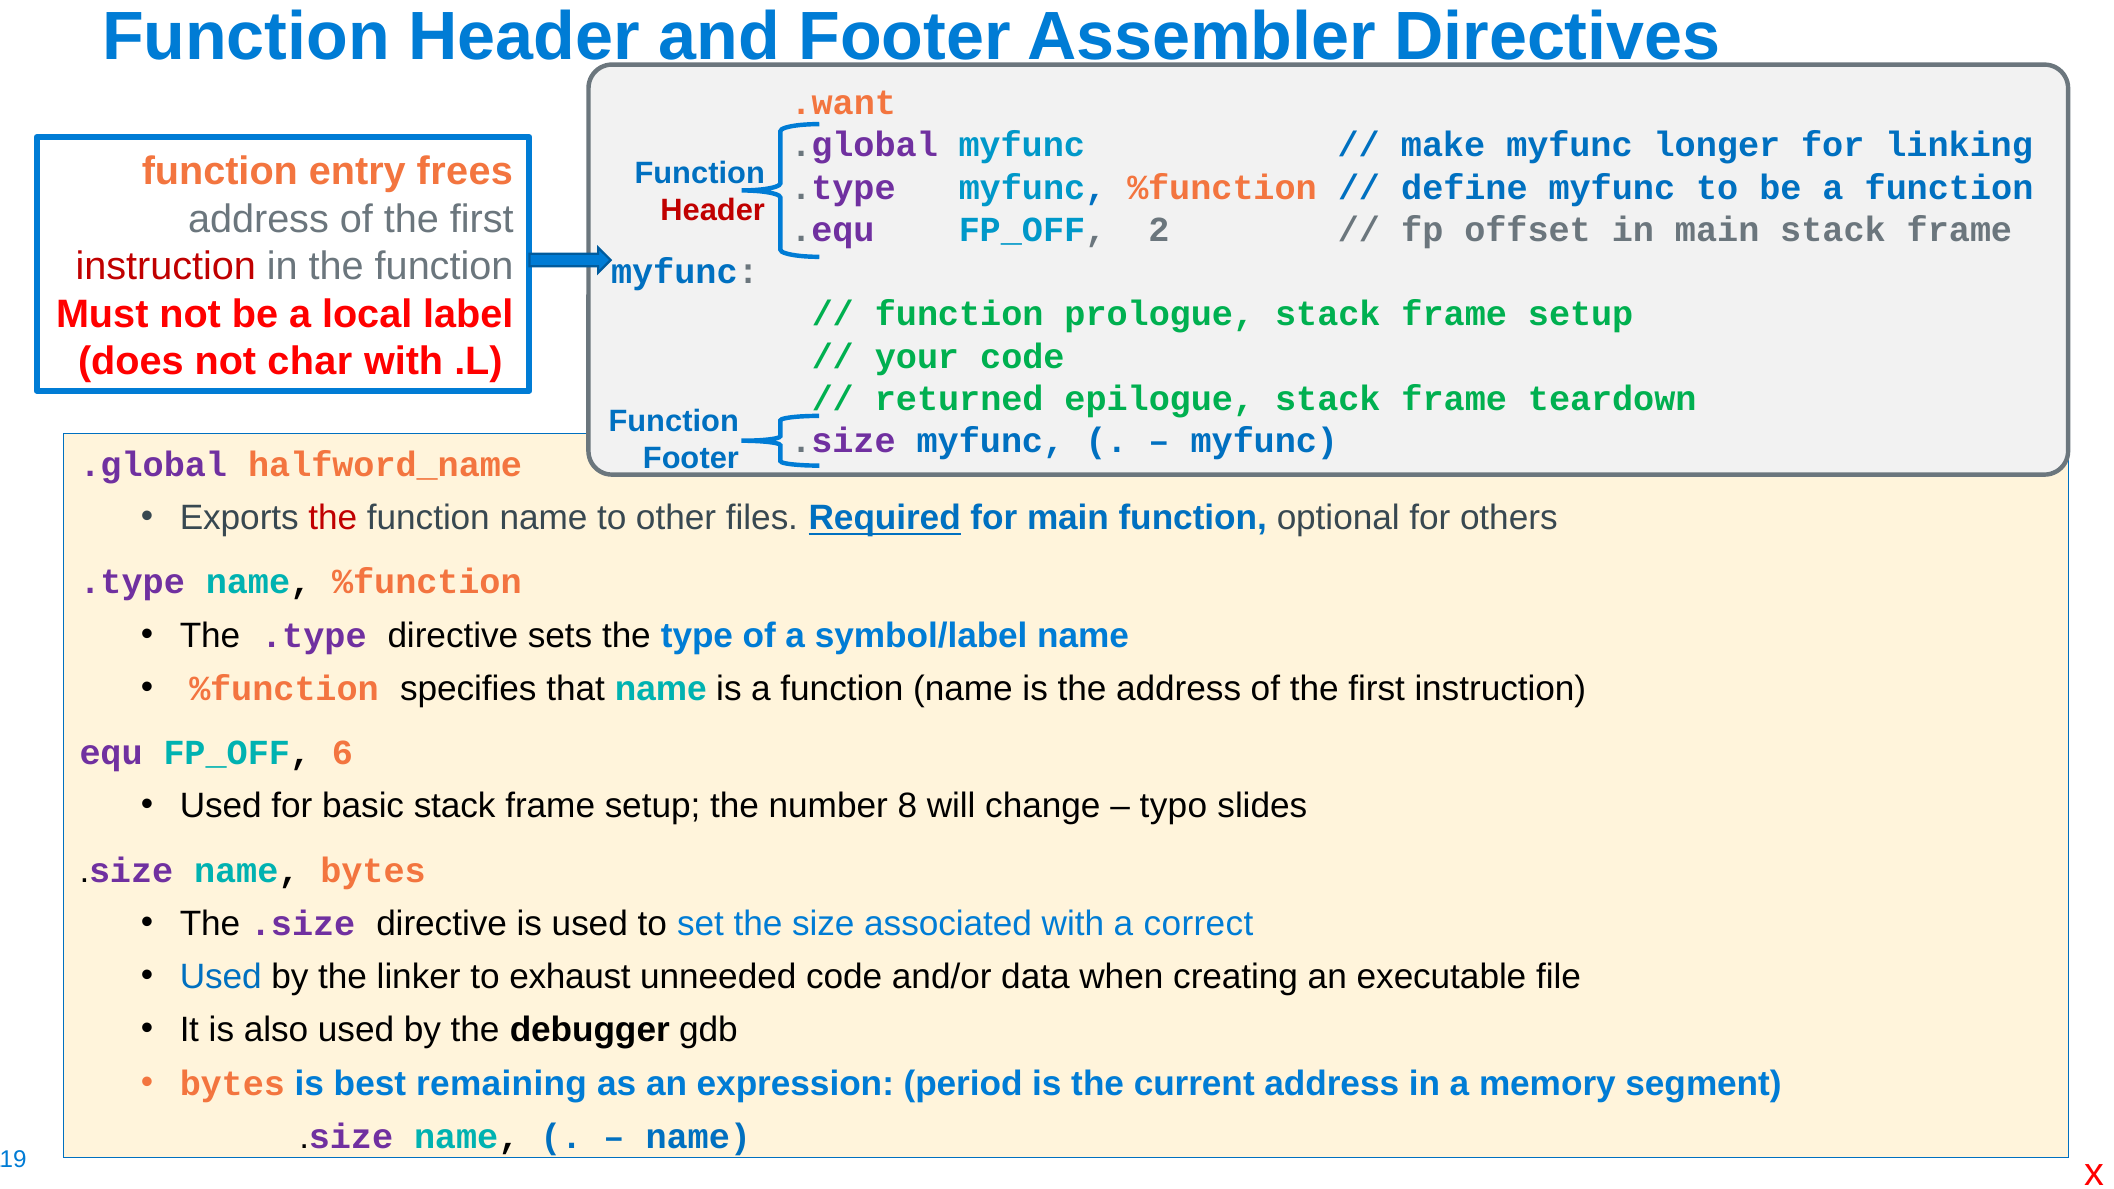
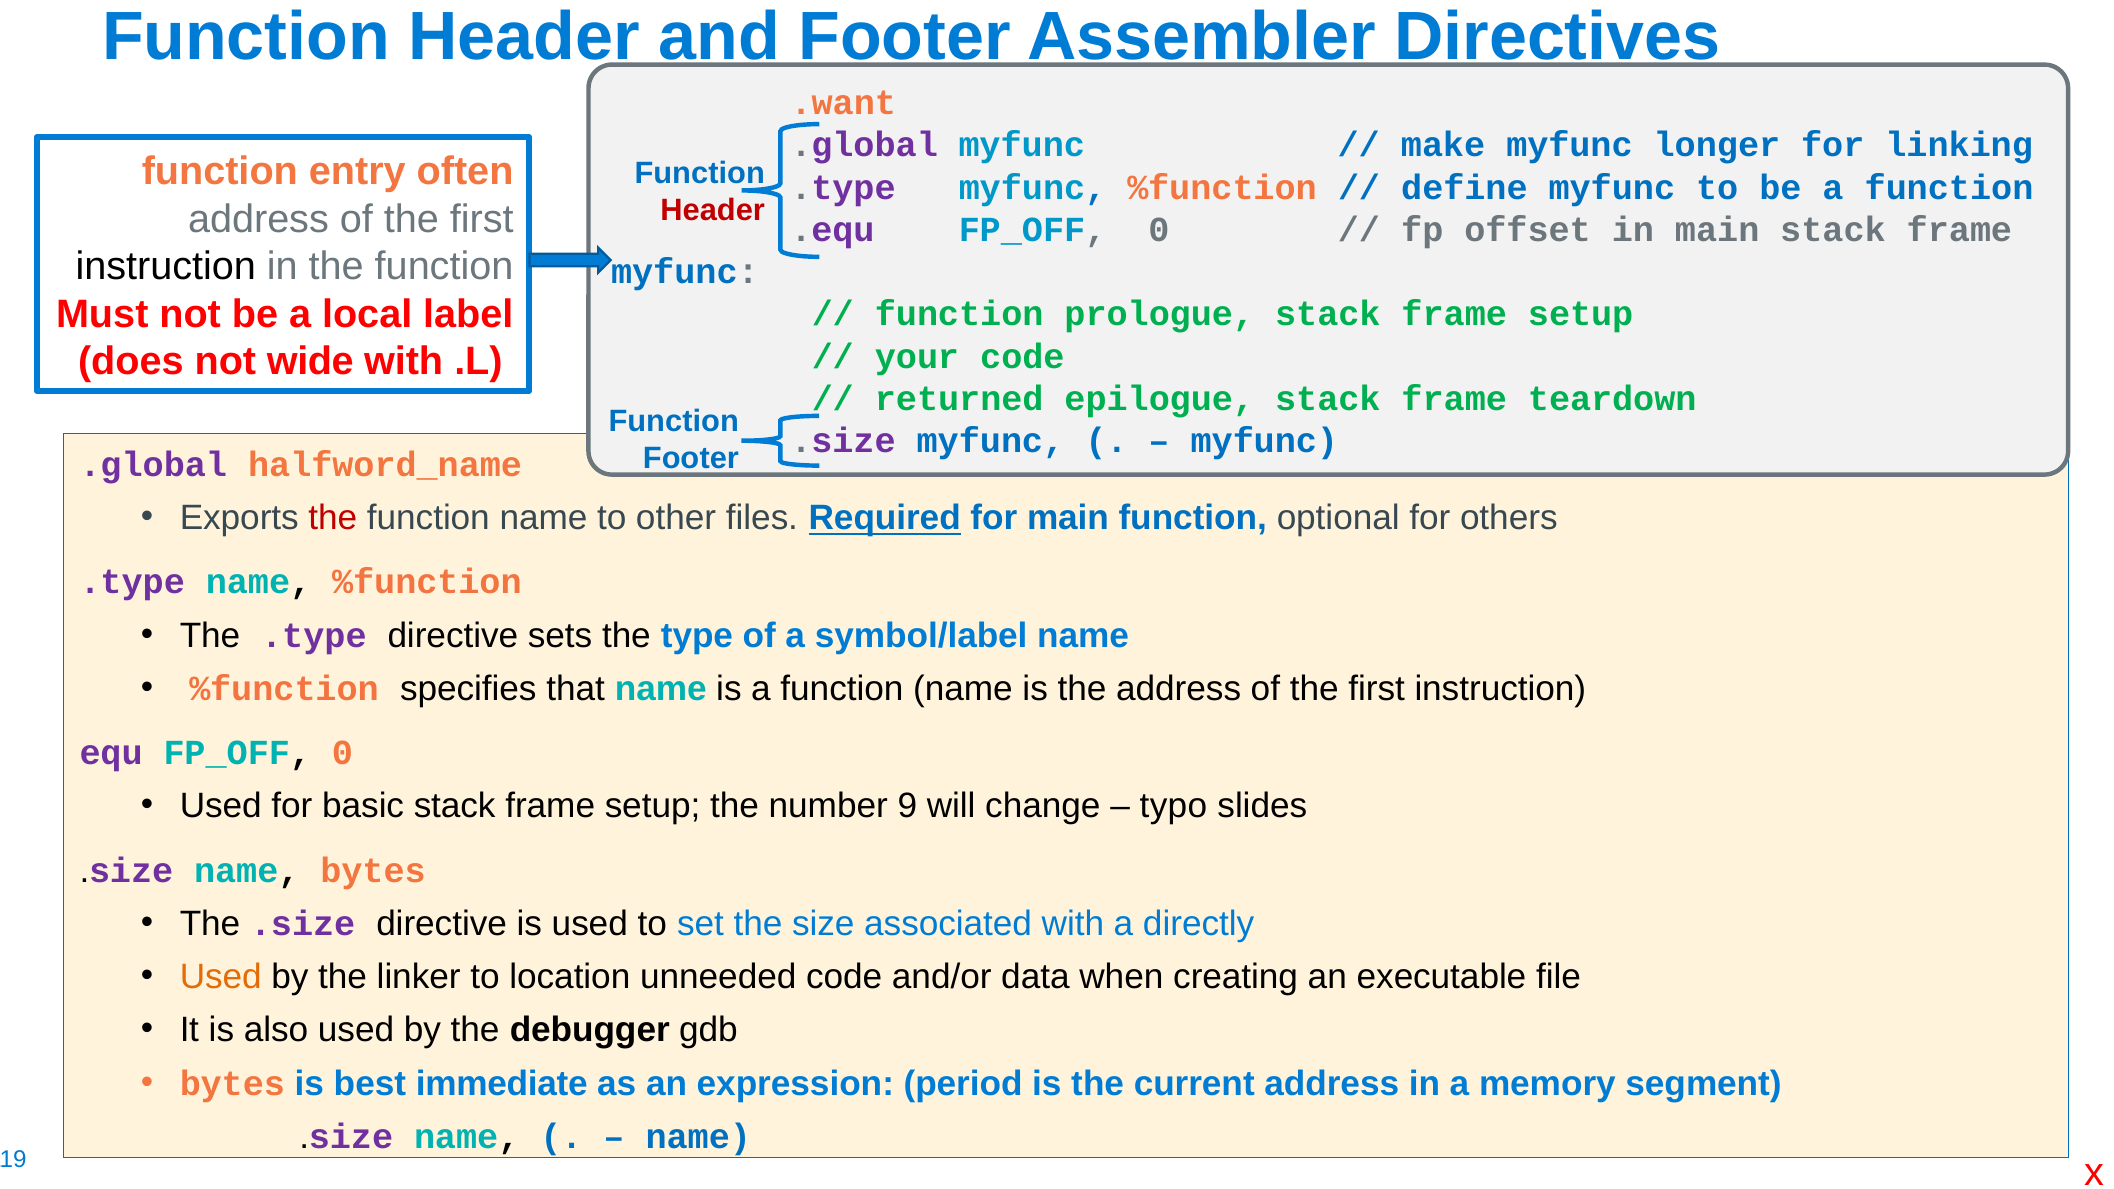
frees: frees -> often (465, 172)
.equ FP_OFF 2: 2 -> 0 (1159, 230)
instruction colour: red -> black (166, 267)
char: char -> wide (310, 362)
equ FP_OFF 6: 6 -> 0 (343, 753)
8: 8 -> 9 (907, 806)
correct: correct -> directly (1199, 924)
Used colour: blue -> orange (221, 977)
exhaust: exhaust -> location (570, 977)
remaining: remaining -> immediate (502, 1084)
